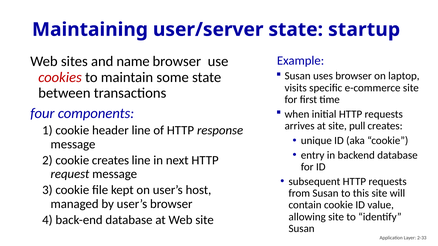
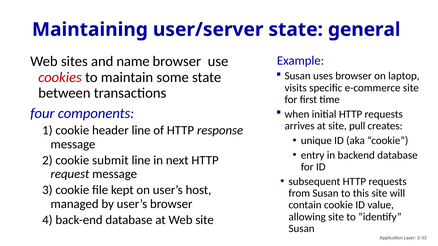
startup: startup -> general (364, 30)
cookie creates: creates -> submit (110, 160)
